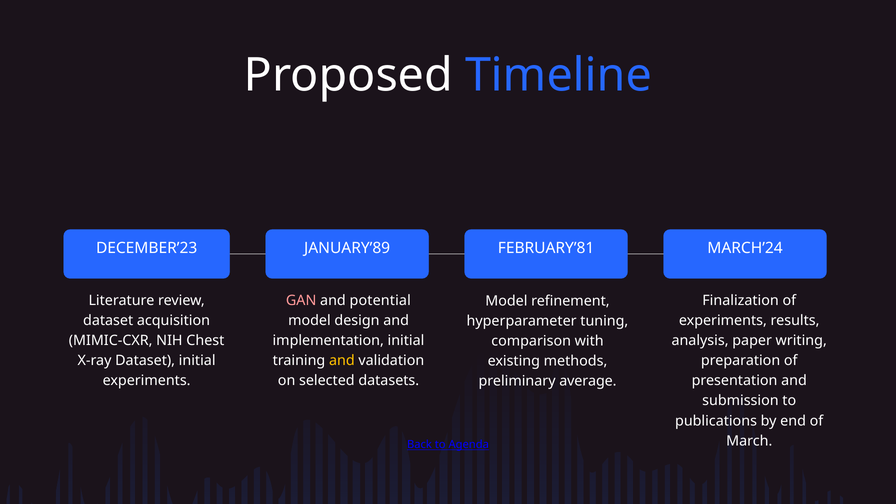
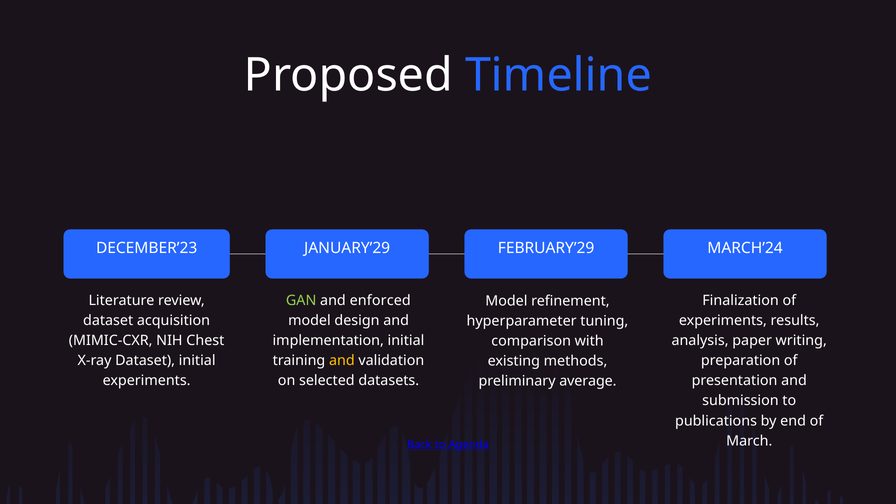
JANUARY’89: JANUARY’89 -> JANUARY’29 (347, 248)
FEBRUARY’81: FEBRUARY’81 -> FEBRUARY’29 (546, 248)
GAN colour: pink -> light green (301, 301)
potential: potential -> enforced (380, 301)
